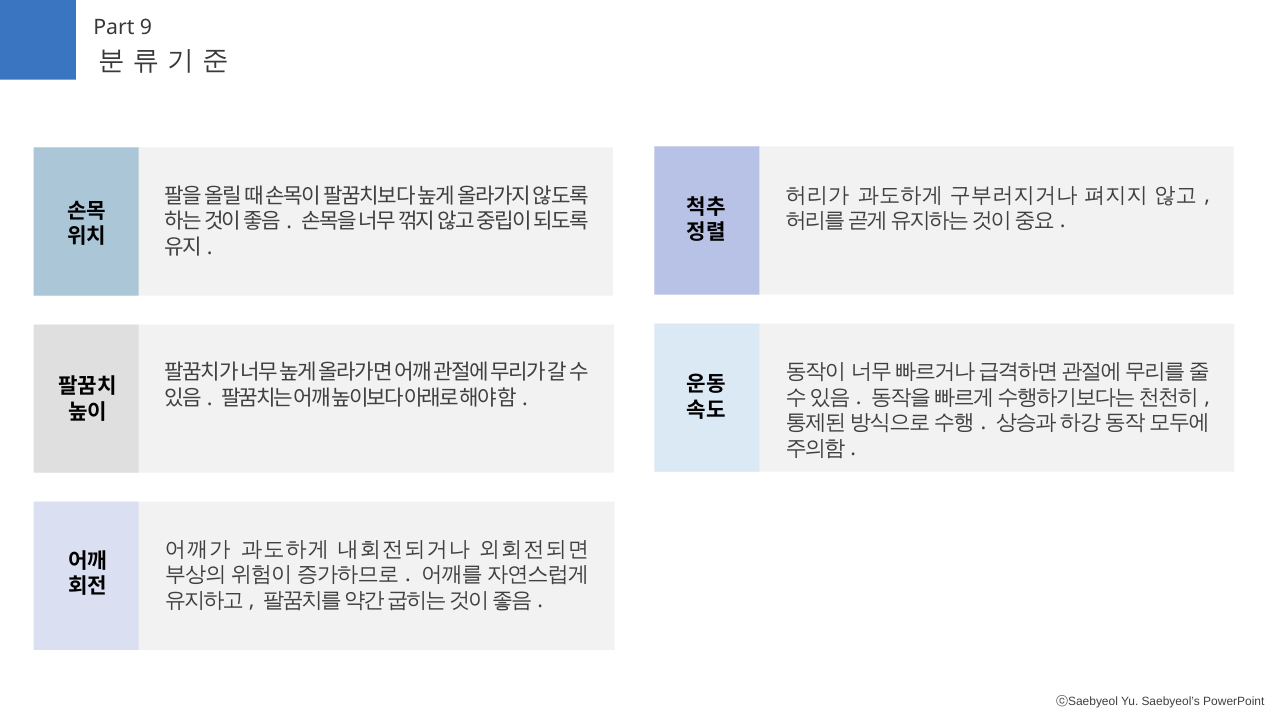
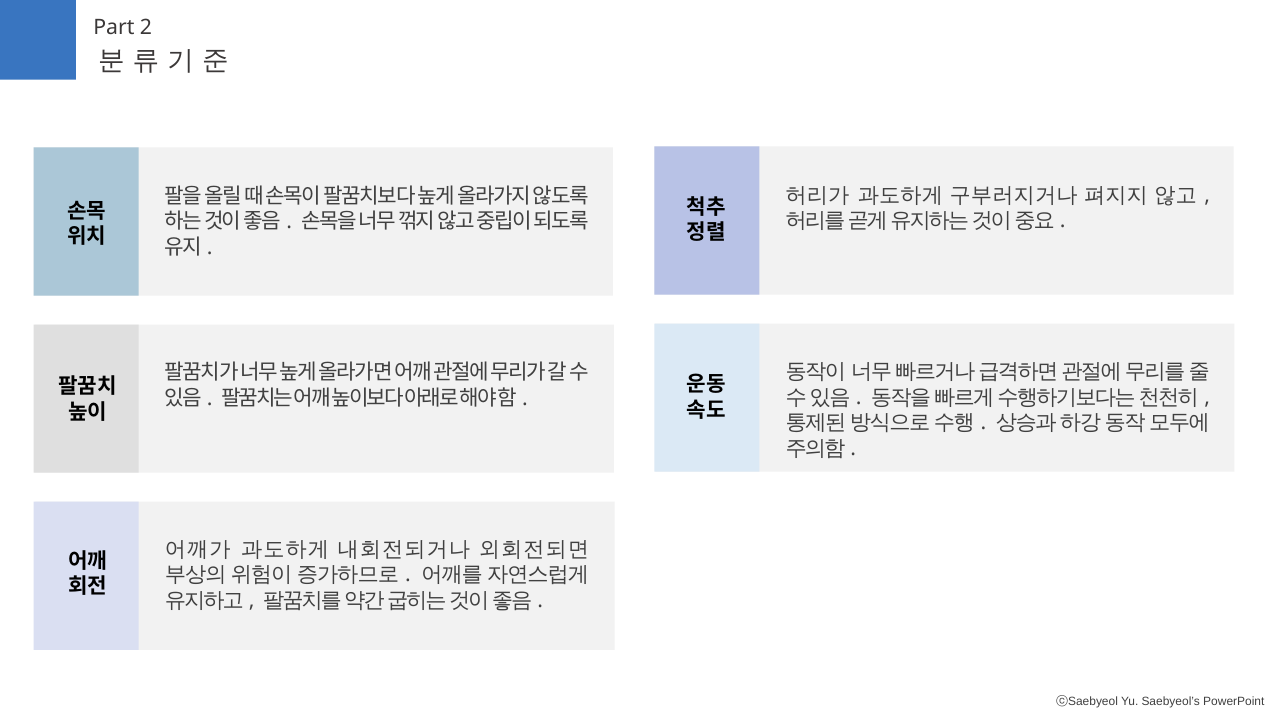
9: 9 -> 2 (146, 27)
